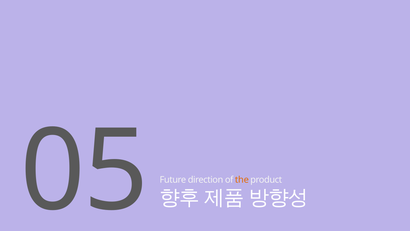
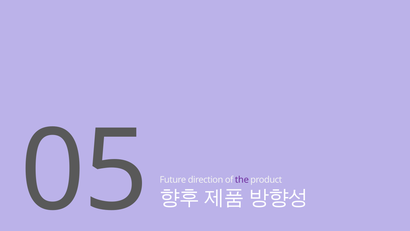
the colour: orange -> purple (242, 179)
